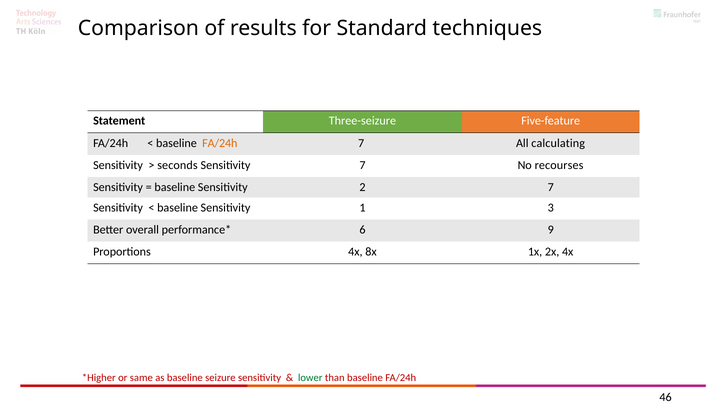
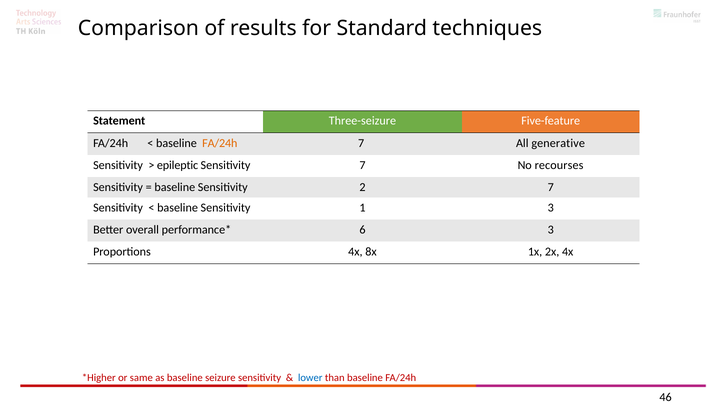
calculating: calculating -> generative (558, 143)
seconds: seconds -> epileptic (178, 165)
6 9: 9 -> 3 (551, 230)
lower colour: green -> blue (310, 378)
